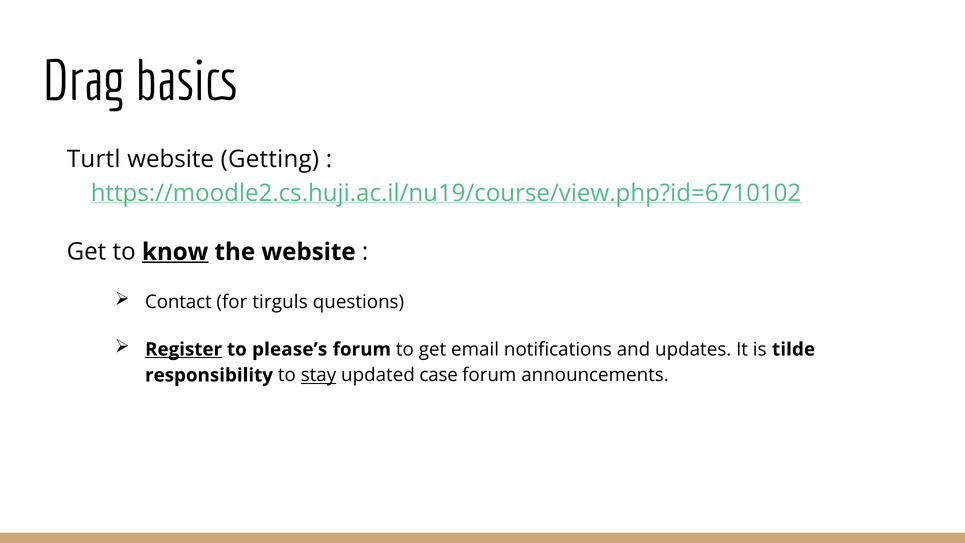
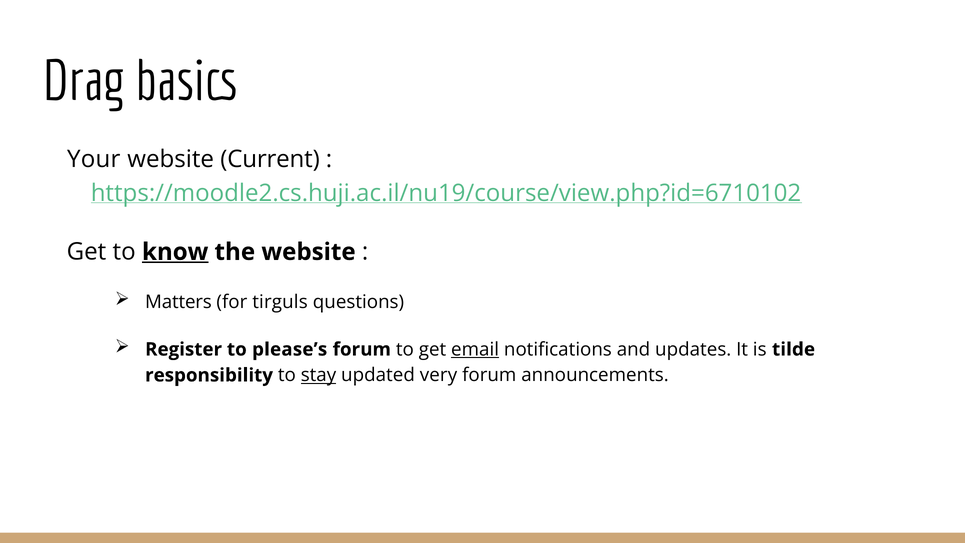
Turtl: Turtl -> Your (94, 159)
Getting: Getting -> Current (270, 159)
Contact: Contact -> Matters (178, 302)
Register underline: present -> none (184, 349)
email underline: none -> present (475, 349)
case: case -> very (438, 375)
